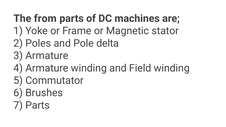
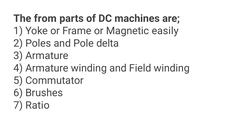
stator: stator -> easily (165, 31)
7 Parts: Parts -> Ratio (38, 105)
